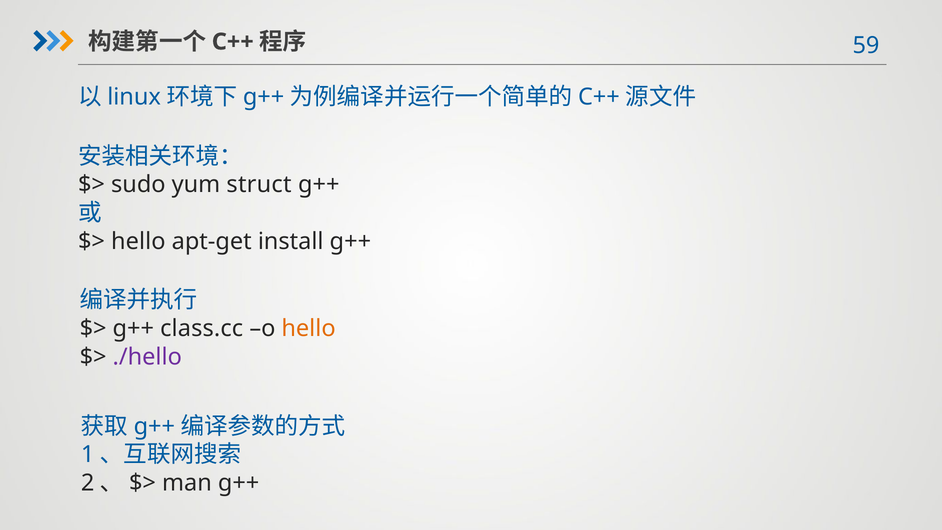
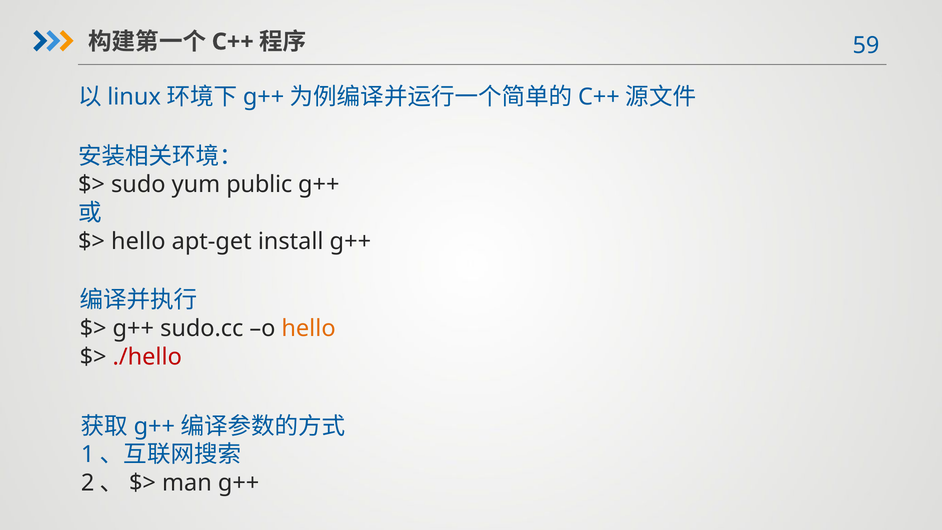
struct: struct -> public (259, 185)
class.cc: class.cc -> sudo.cc (202, 328)
./hello colour: purple -> red (147, 357)
